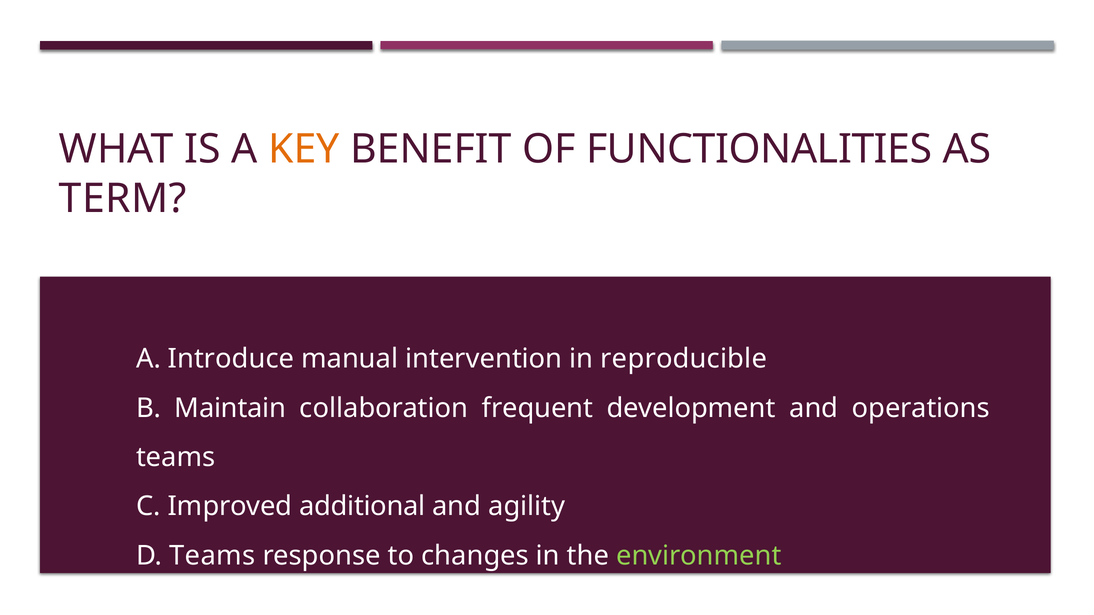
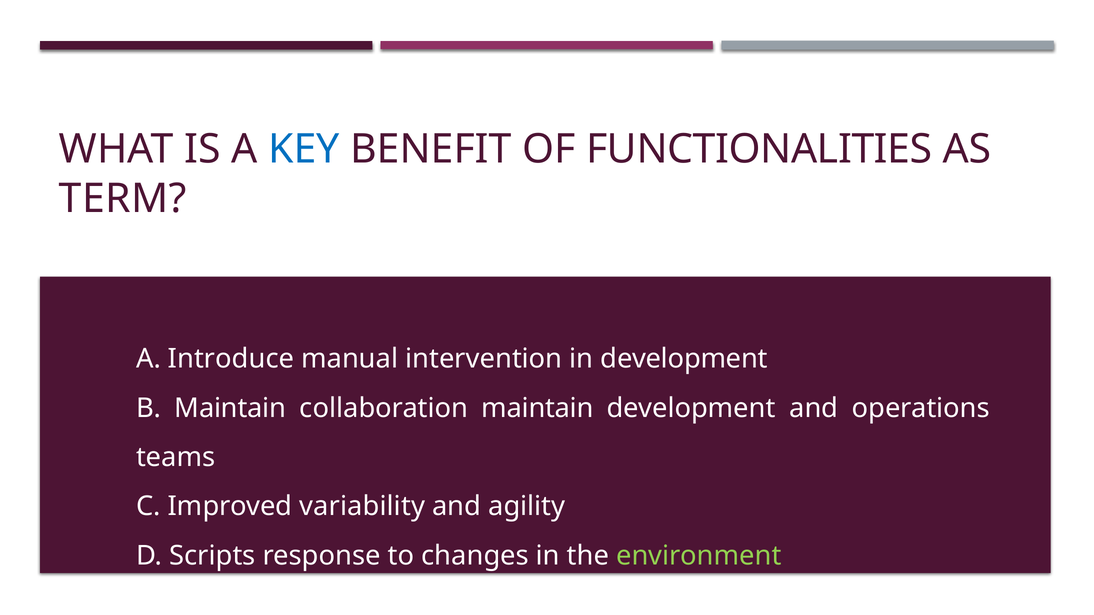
KEY colour: orange -> blue (304, 149)
in reproducible: reproducible -> development (684, 359)
collaboration frequent: frequent -> maintain (538, 408)
additional: additional -> variability (362, 507)
D Teams: Teams -> Scripts (212, 556)
